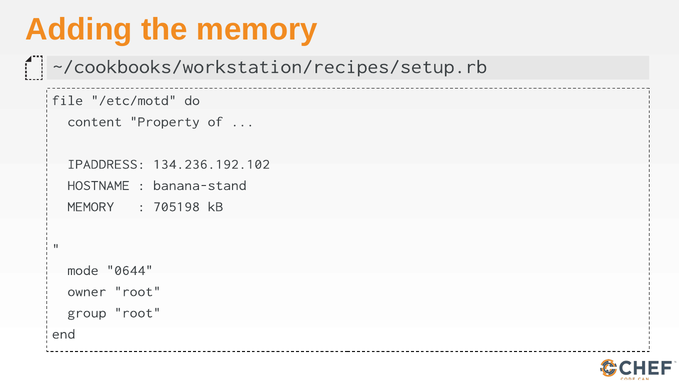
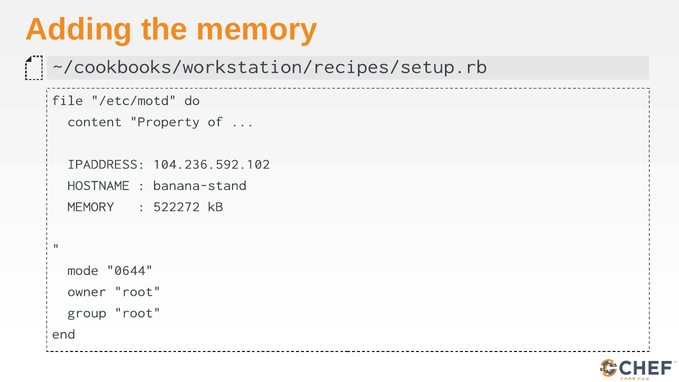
134.236.192.102: 134.236.192.102 -> 104.236.592.102 (212, 164)
705198: 705198 -> 522272 (176, 206)
